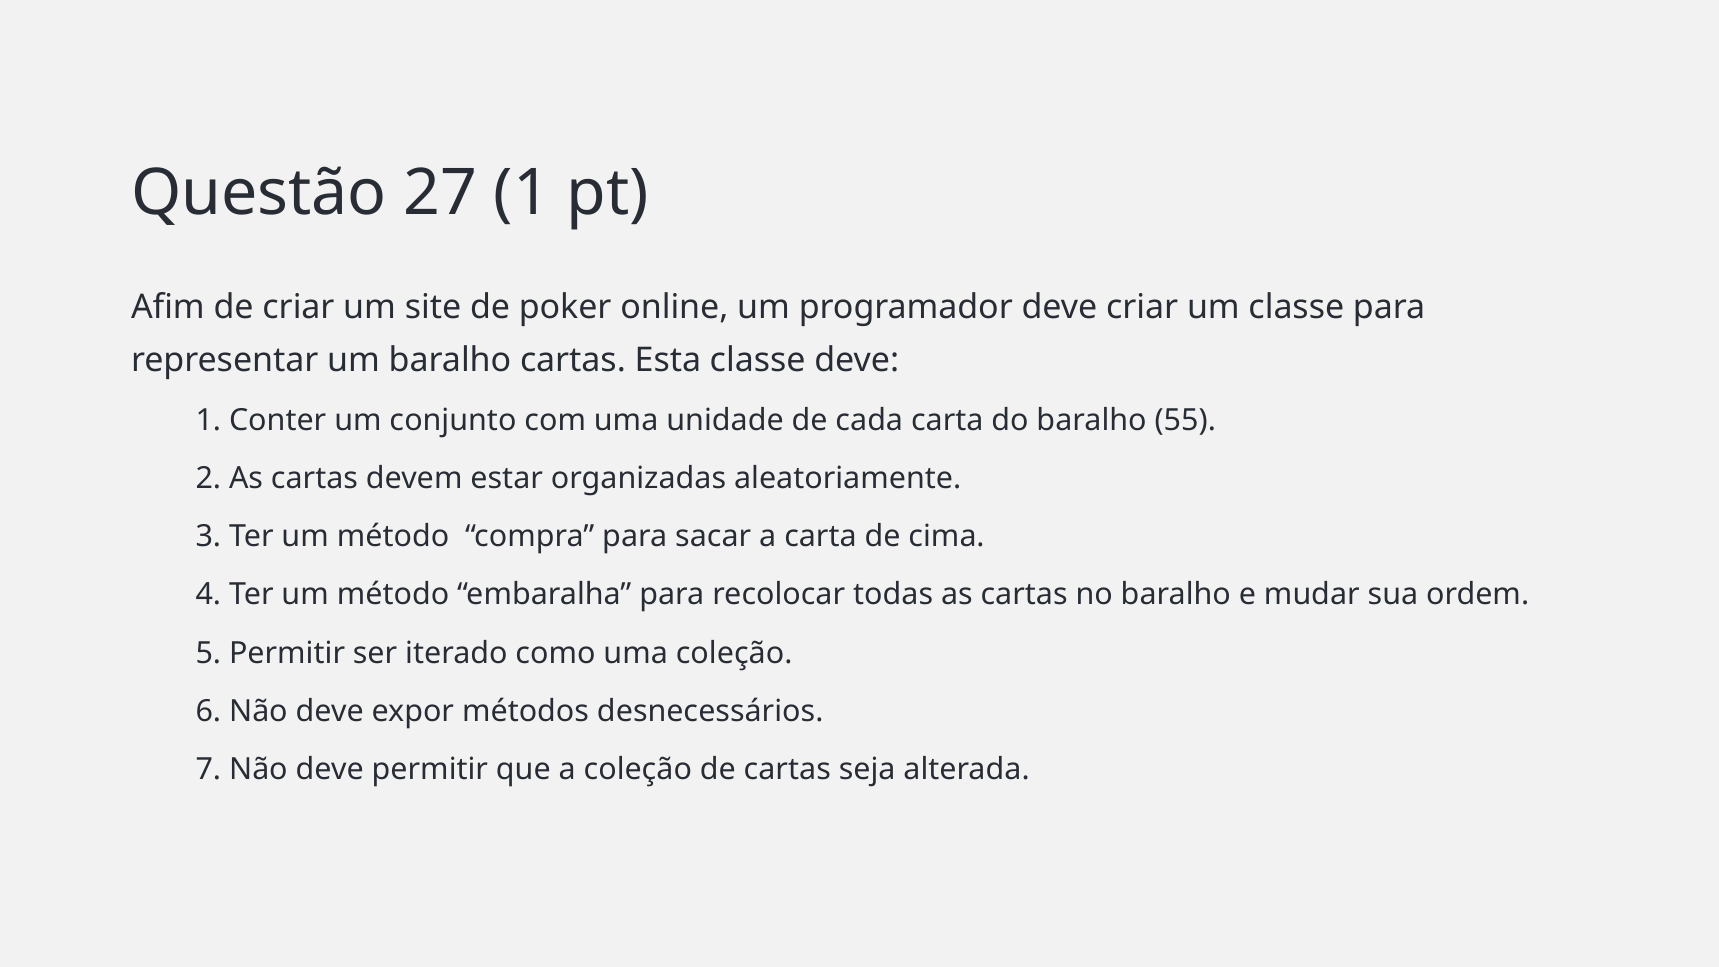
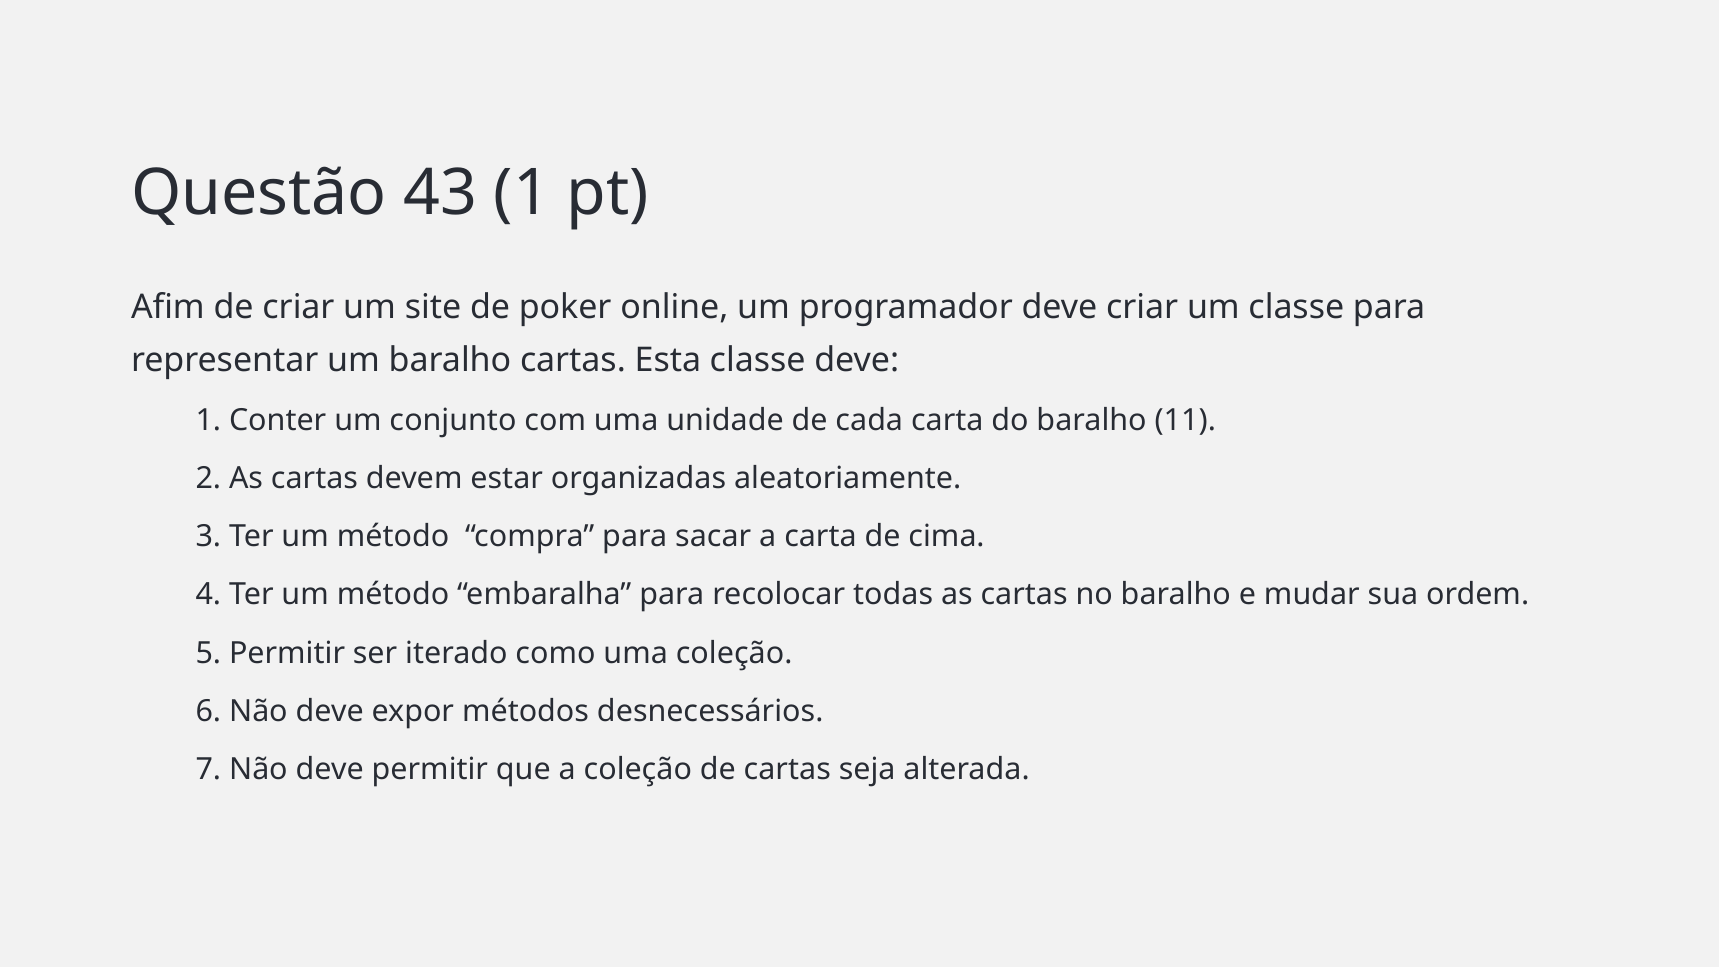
27: 27 -> 43 (440, 193)
55: 55 -> 11 (1185, 420)
